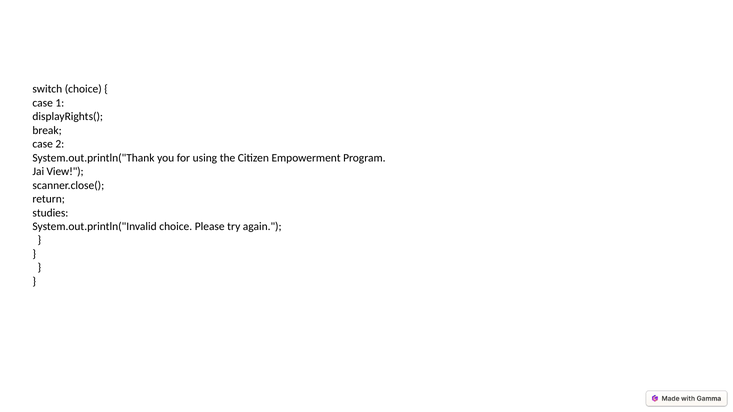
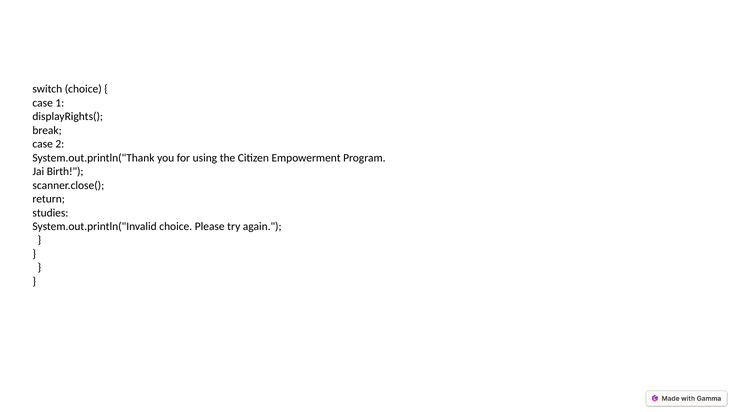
View: View -> Birth (65, 172)
